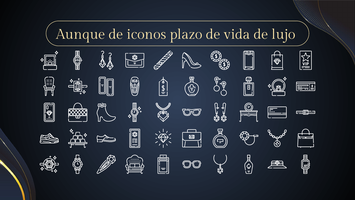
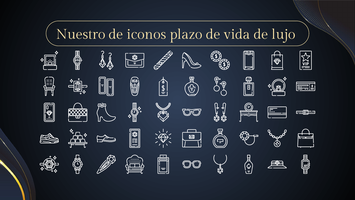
Aunque: Aunque -> Nuestro (81, 34)
